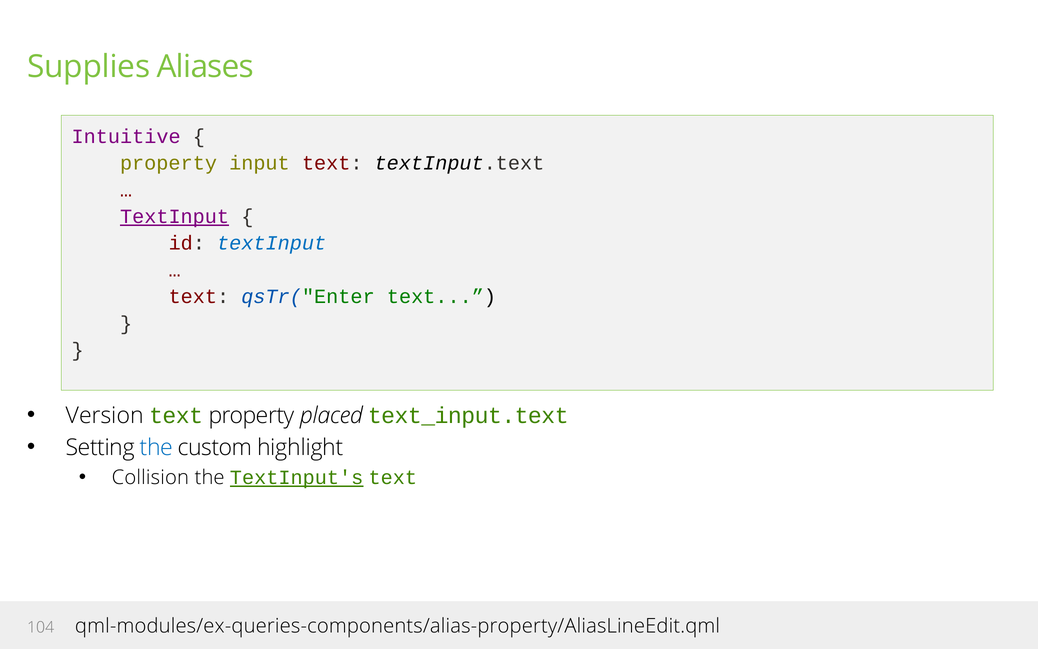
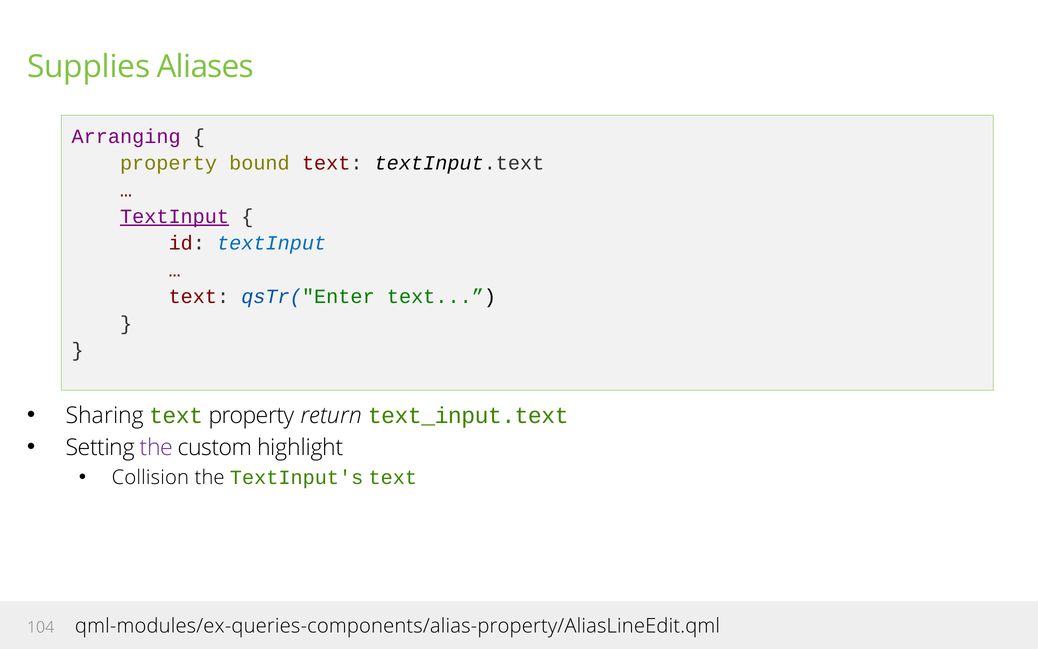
Intuitive: Intuitive -> Arranging (126, 136)
input: input -> bound (259, 163)
Version: Version -> Sharing (105, 415)
placed: placed -> return (331, 415)
the colour: blue -> purple (156, 447)
TextInput's underline: present -> none (297, 477)
